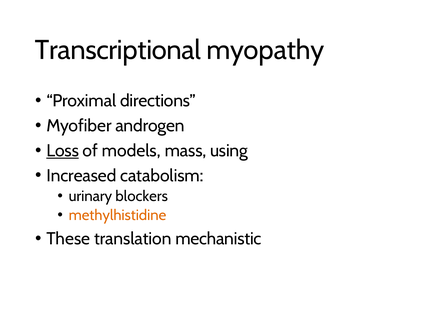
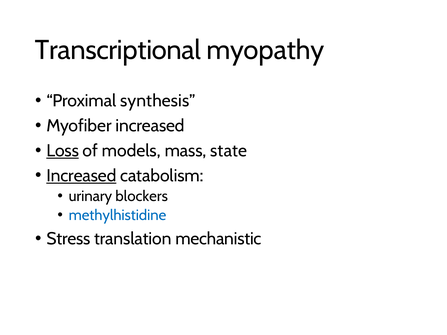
directions: directions -> synthesis (158, 101)
Myofiber androgen: androgen -> increased (150, 126)
using: using -> state (229, 151)
Increased underline: none -> present (81, 176)
methylhistidine colour: orange -> blue (117, 215)
These: These -> Stress (68, 239)
